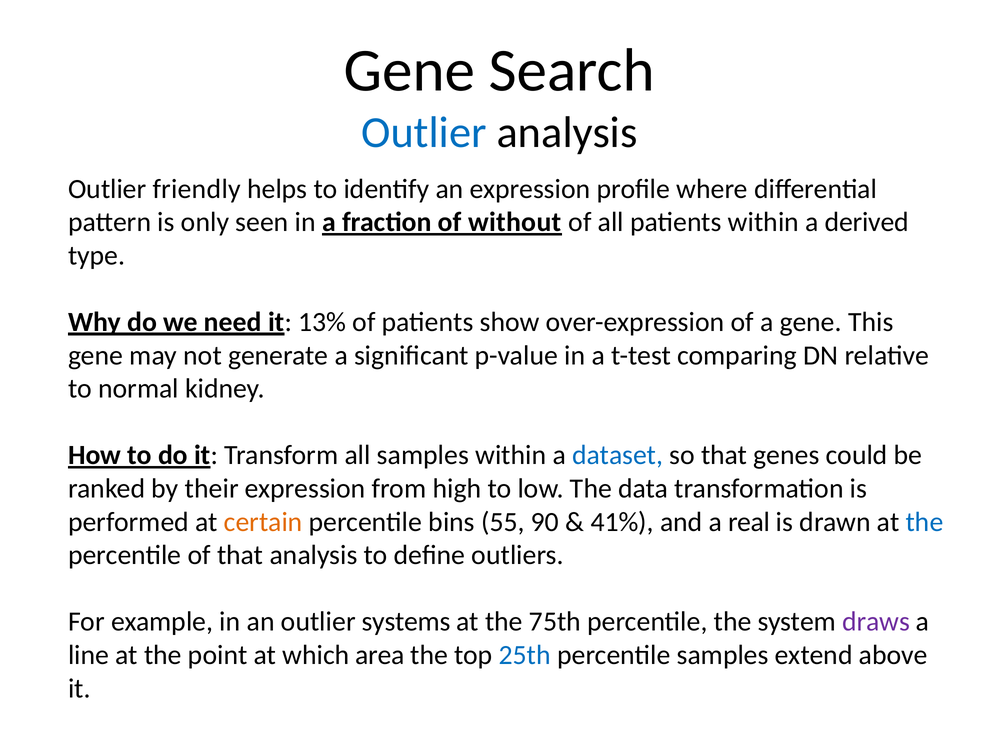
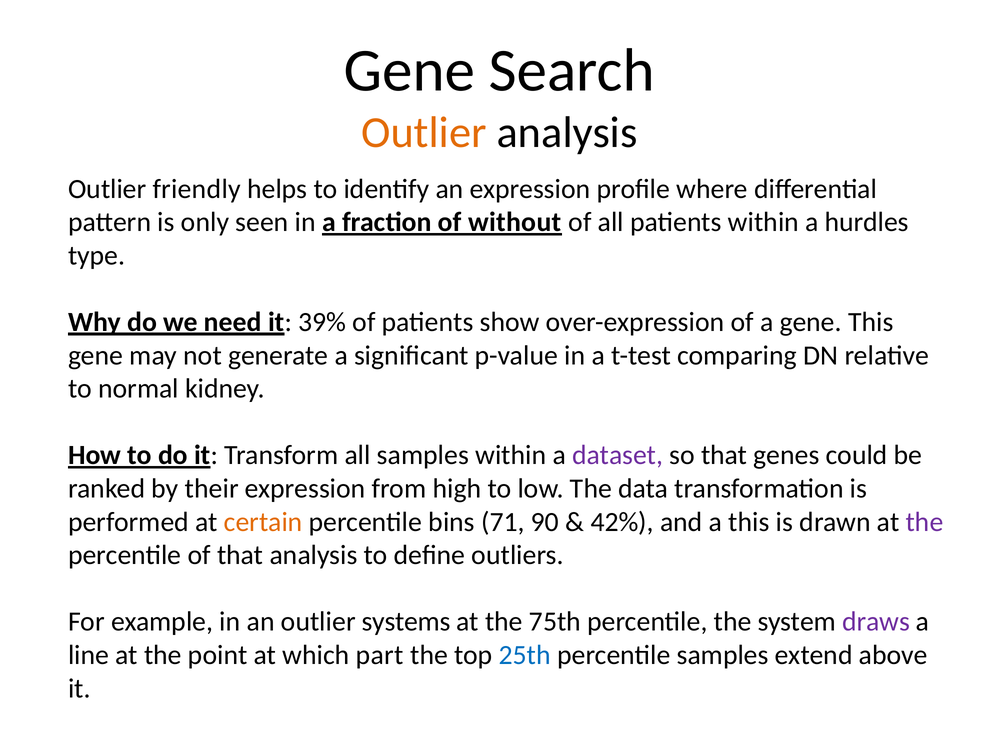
Outlier colour: blue -> orange (424, 133)
derived: derived -> hurdles (867, 222)
13%: 13% -> 39% (322, 322)
dataset colour: blue -> purple (618, 455)
55: 55 -> 71 (503, 522)
41%: 41% -> 42% (622, 522)
a real: real -> this (749, 522)
the colour: blue -> purple (924, 522)
area: area -> part (380, 655)
